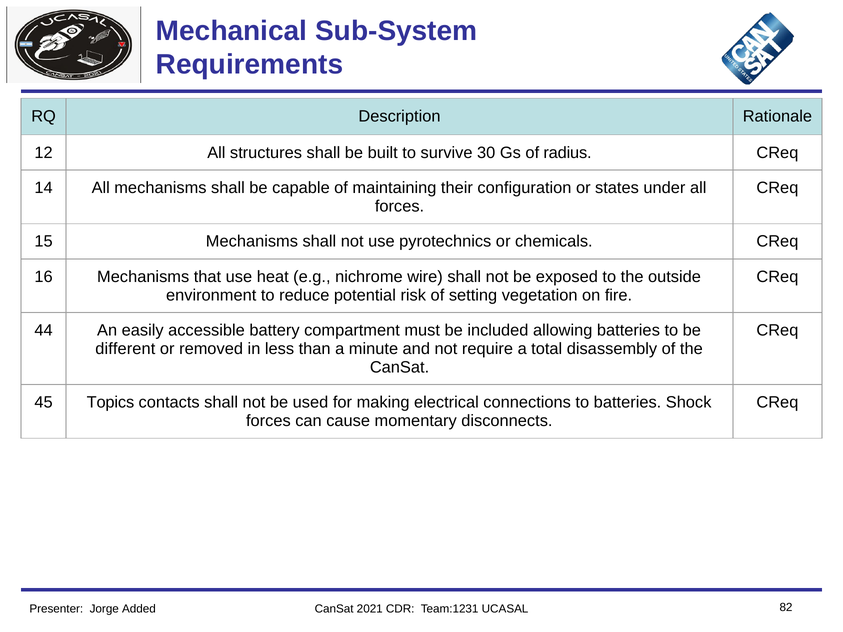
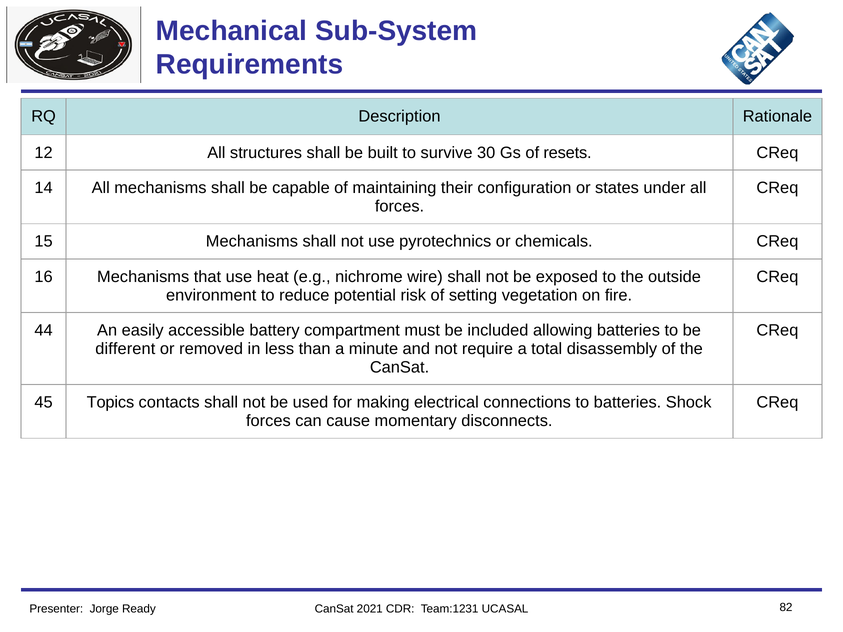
radius: radius -> resets (568, 153)
Added: Added -> Ready (139, 609)
